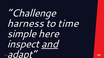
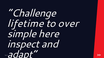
harness: harness -> lifetime (25, 24)
time: time -> over (68, 24)
and underline: present -> none (50, 44)
